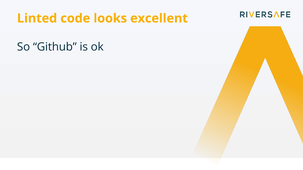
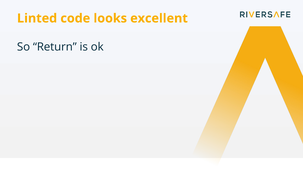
Github: Github -> Return (55, 47)
